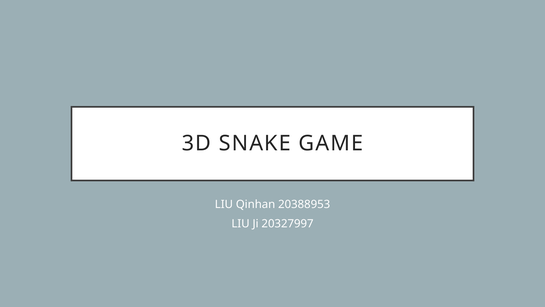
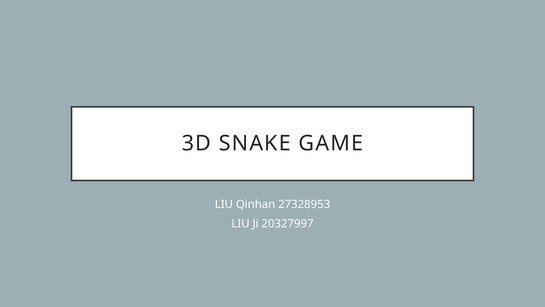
20388953: 20388953 -> 27328953 (304, 204)
